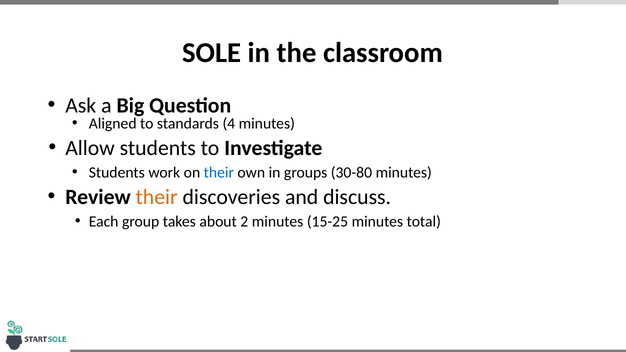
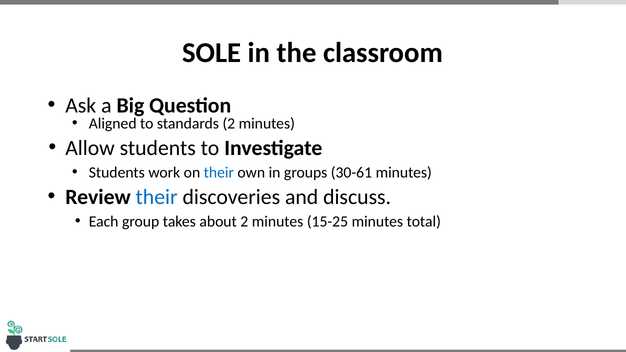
standards 4: 4 -> 2 (229, 124)
30-80: 30-80 -> 30-61 (351, 173)
their colour: orange -> blue (157, 197)
